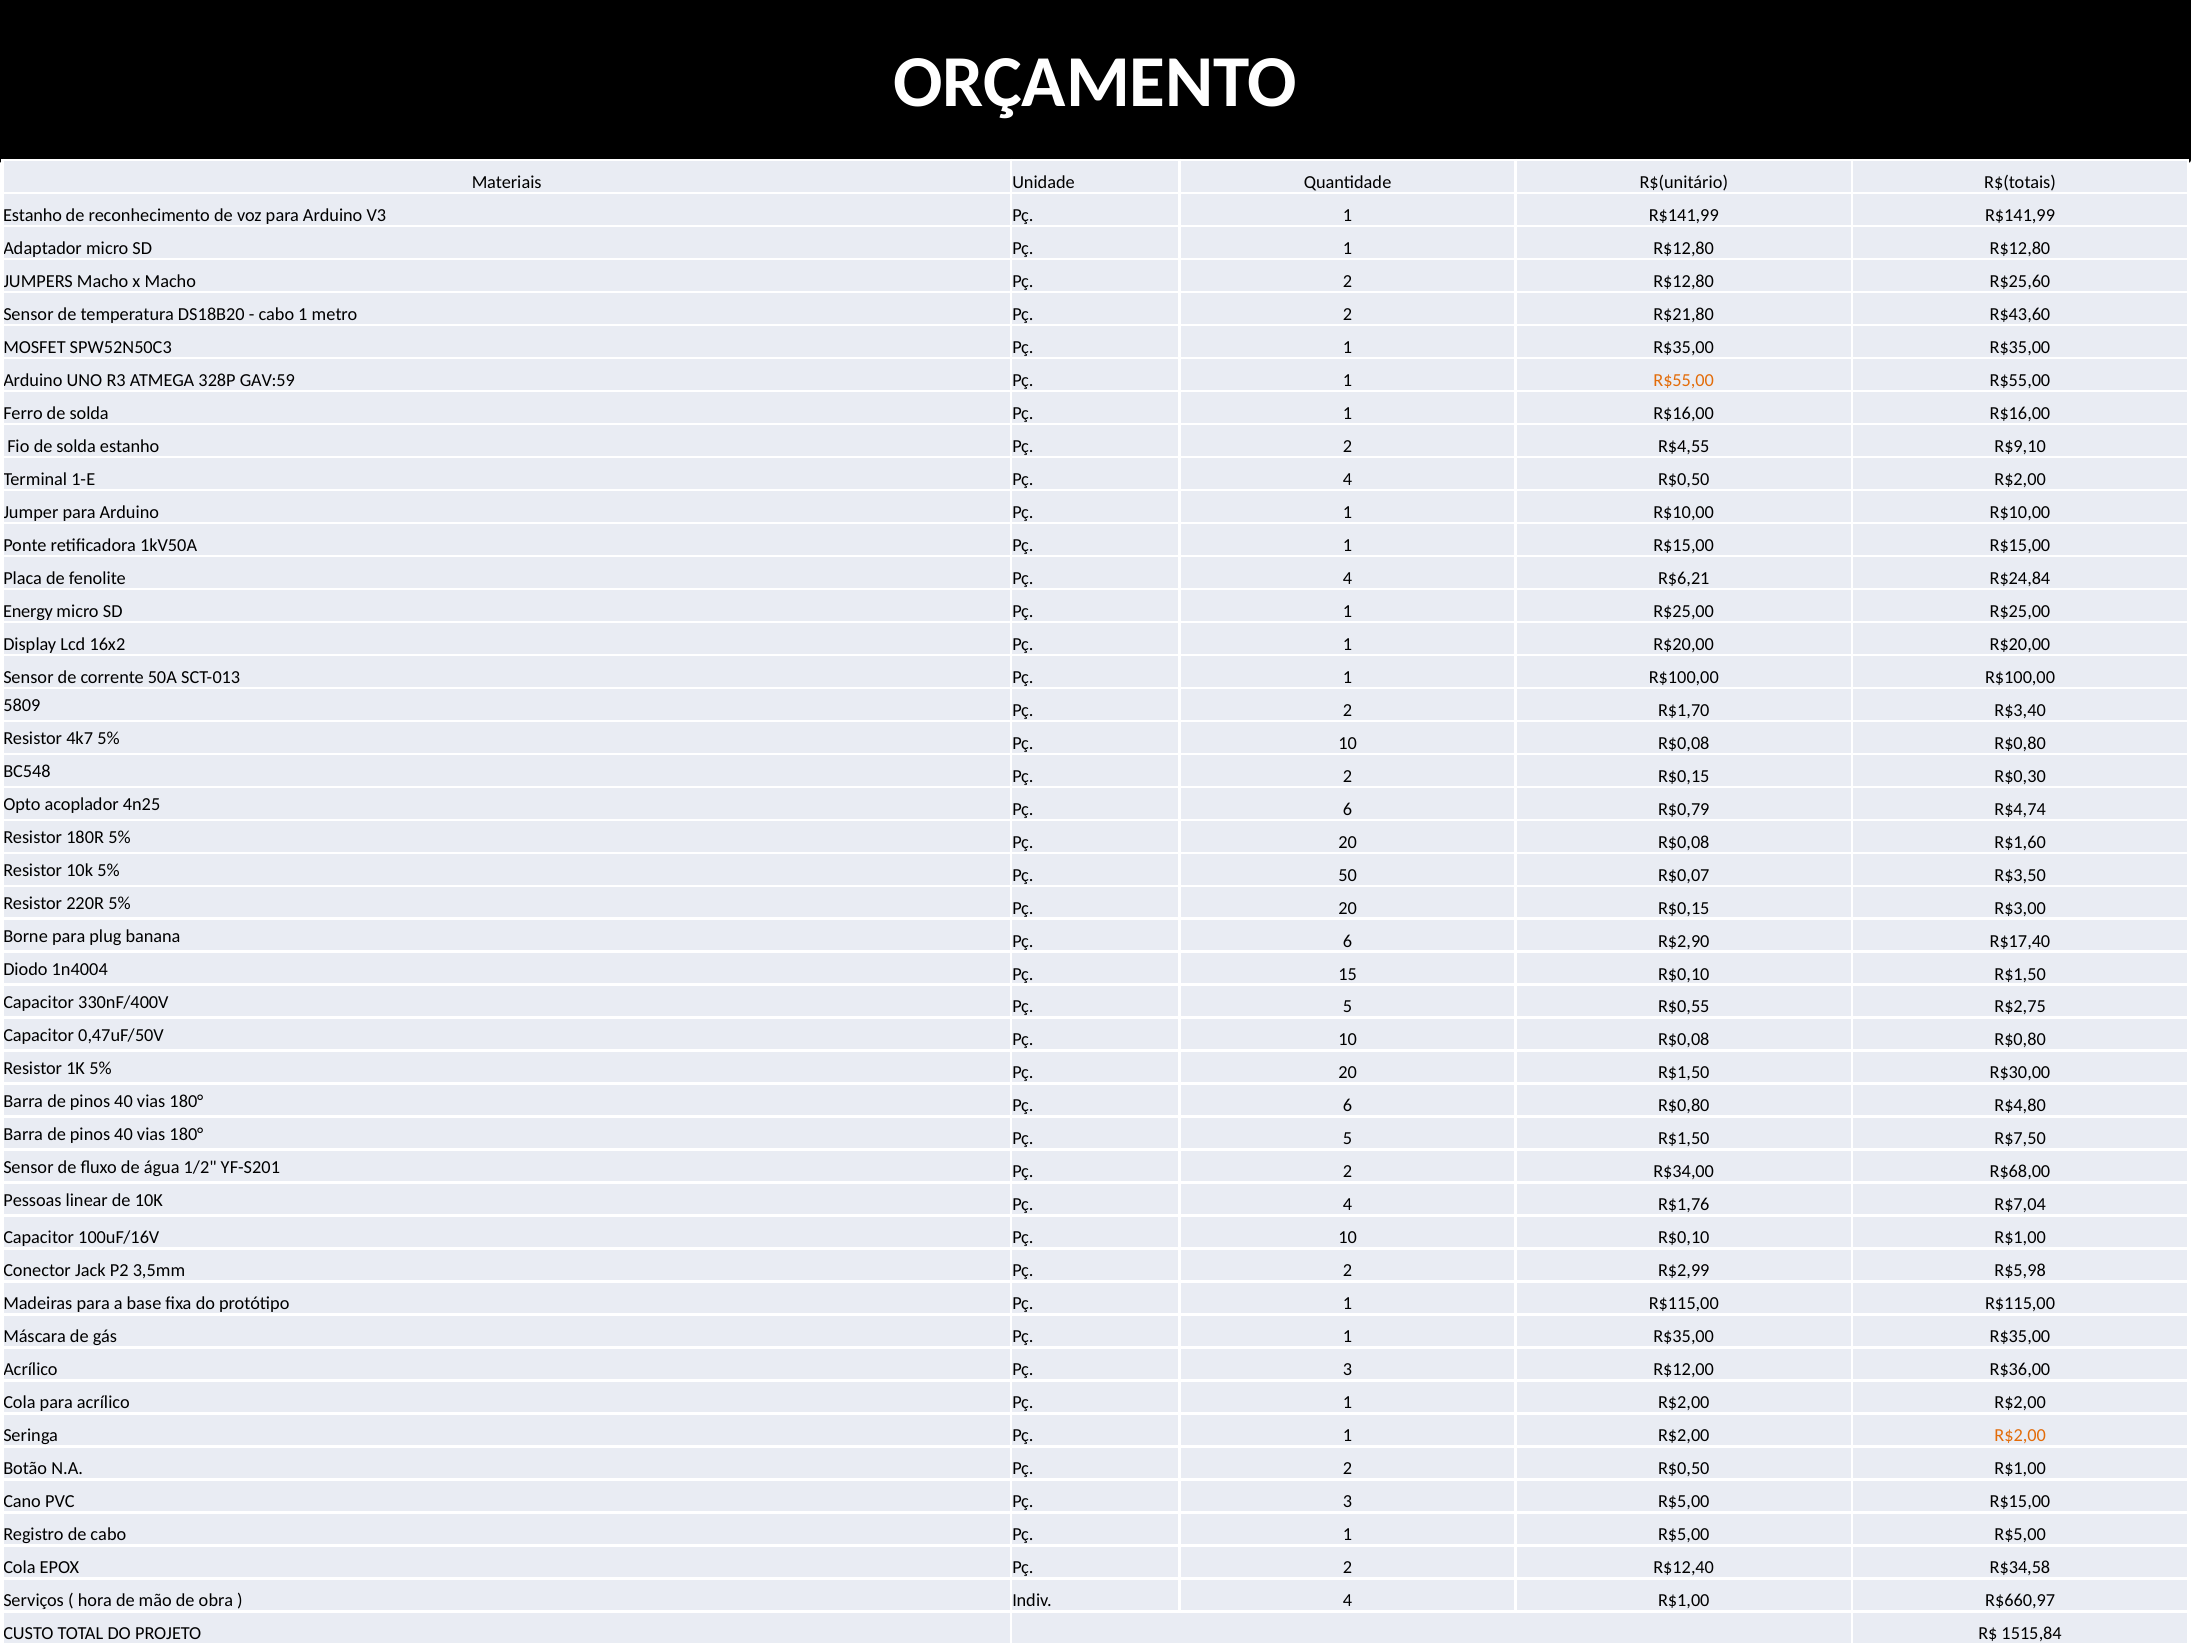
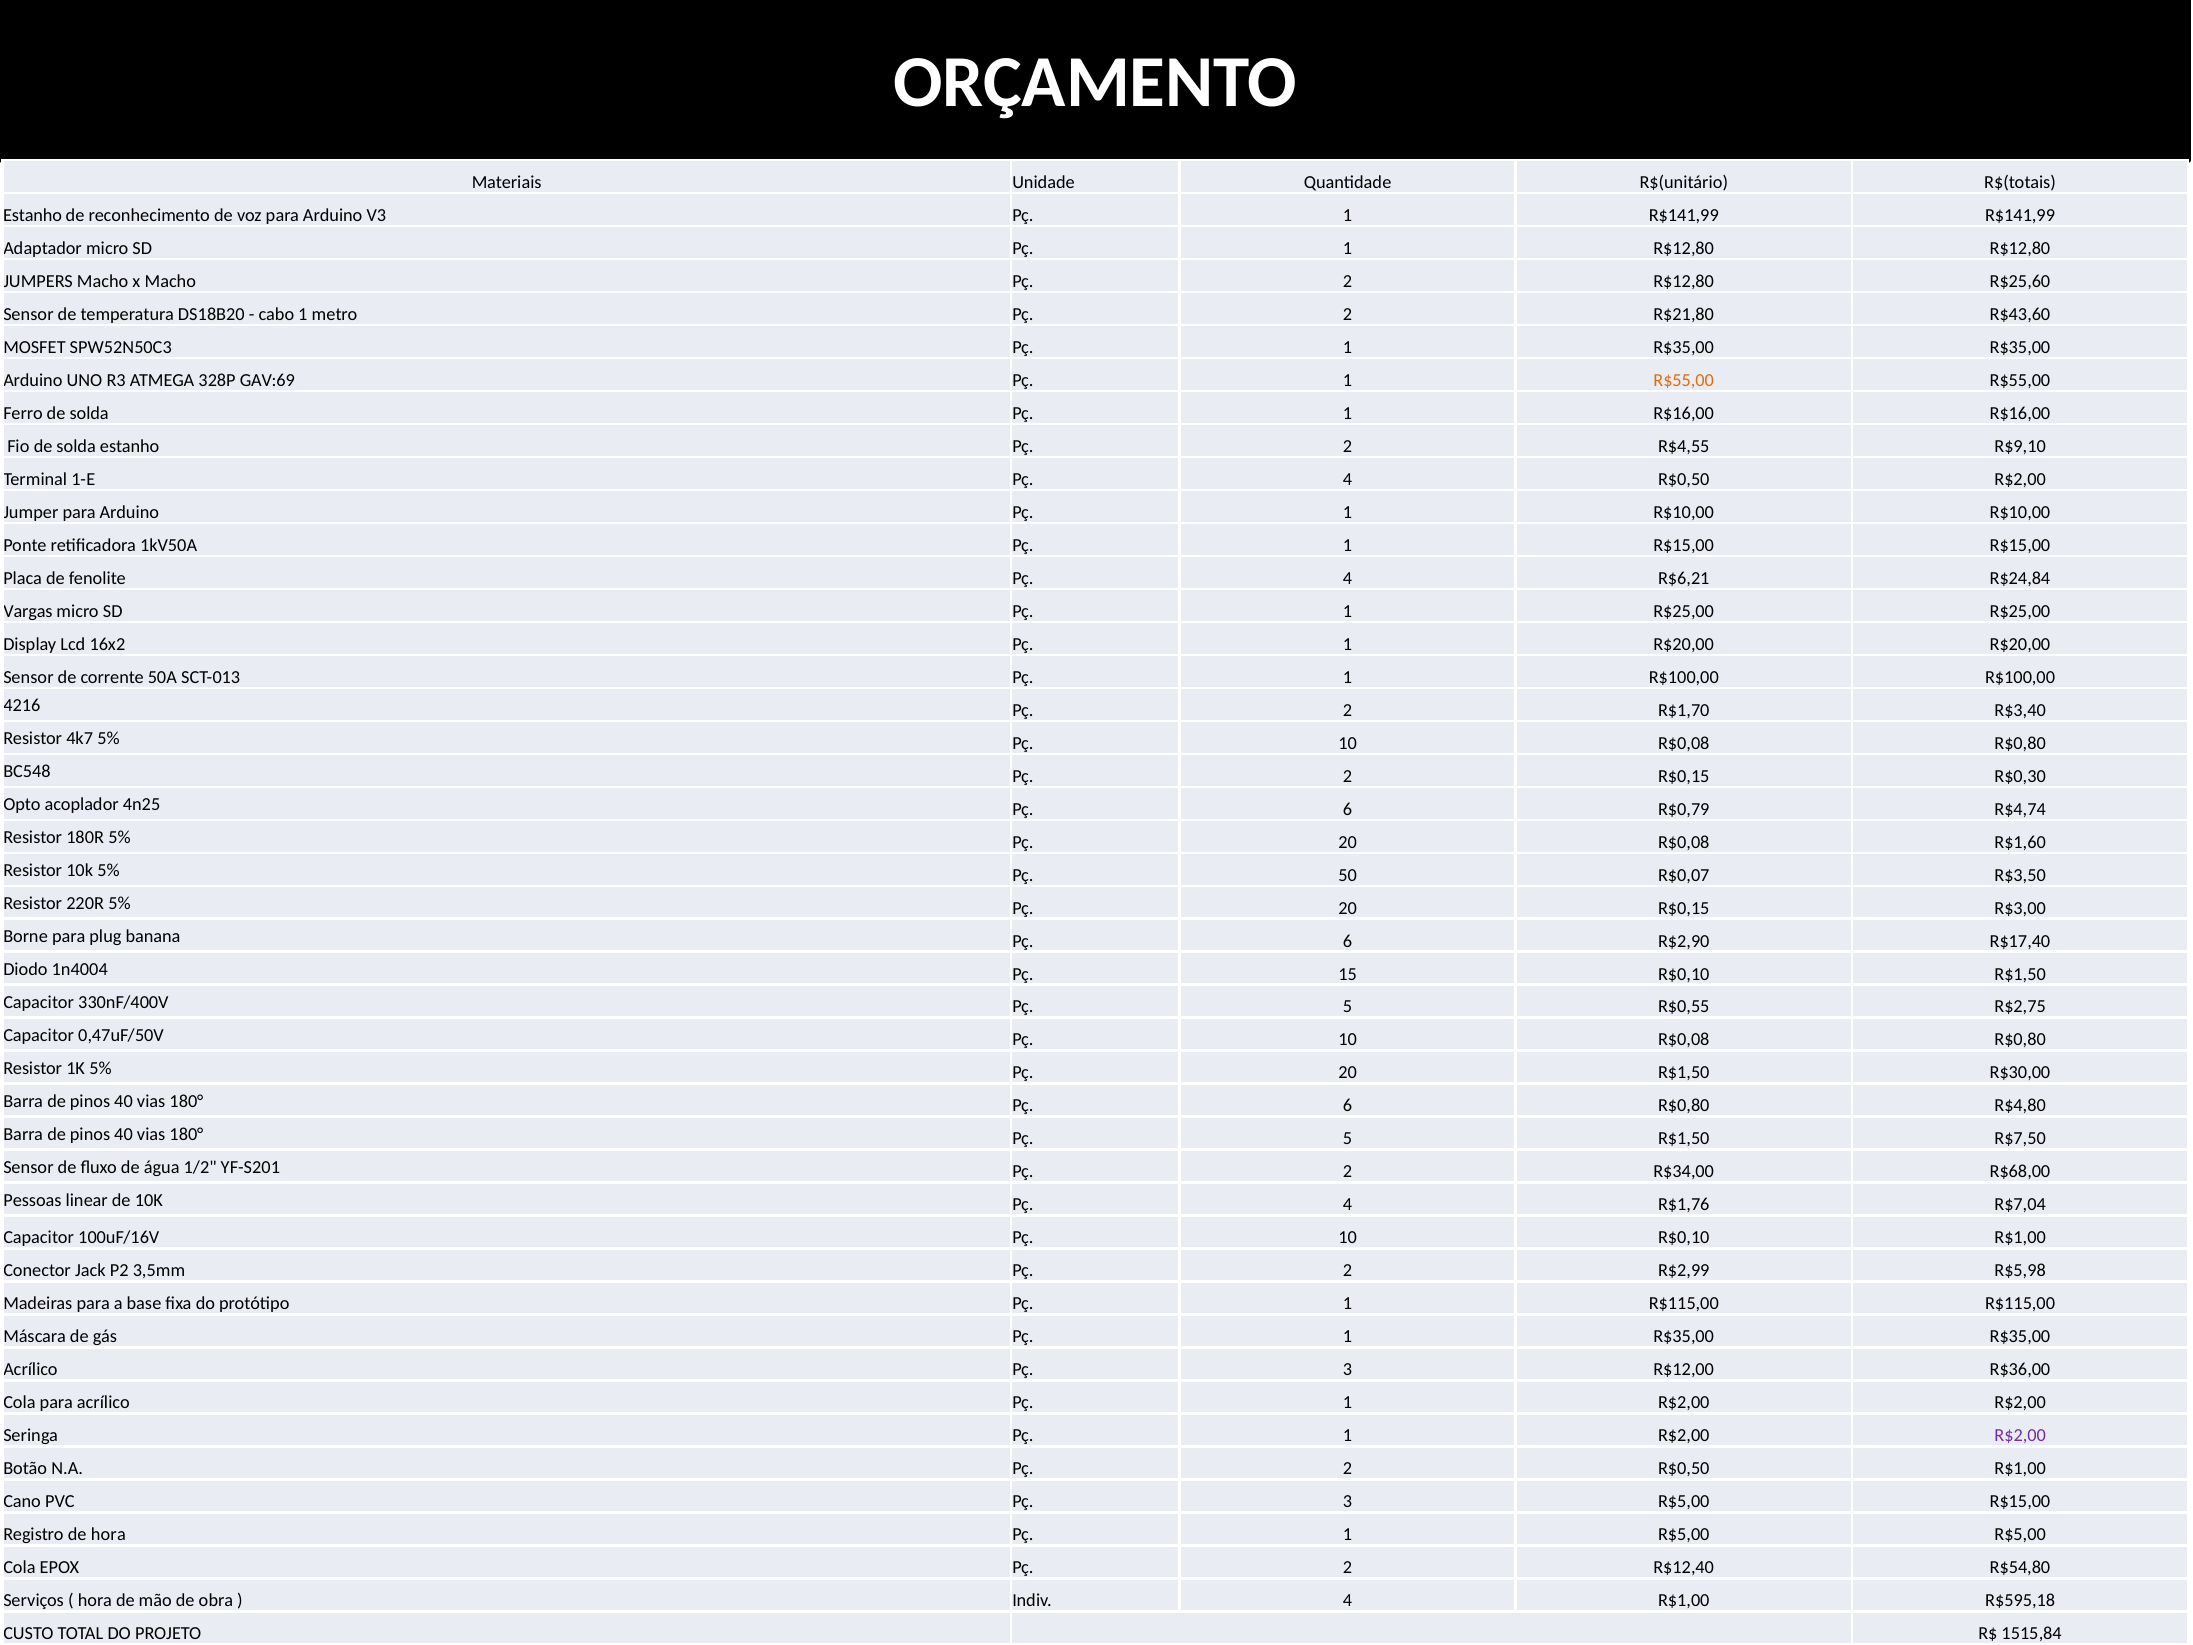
GAV:59: GAV:59 -> GAV:69 (267, 380)
Energy: Energy -> Vargas (28, 611)
5809: 5809 -> 4216 (22, 705)
R$2,00 colour: orange -> purple (2020, 1436)
de cabo: cabo -> hora (108, 1535)
R$34,58: R$34,58 -> R$54,80 (2020, 1567)
R$660,97: R$660,97 -> R$595,18 (2020, 1600)
